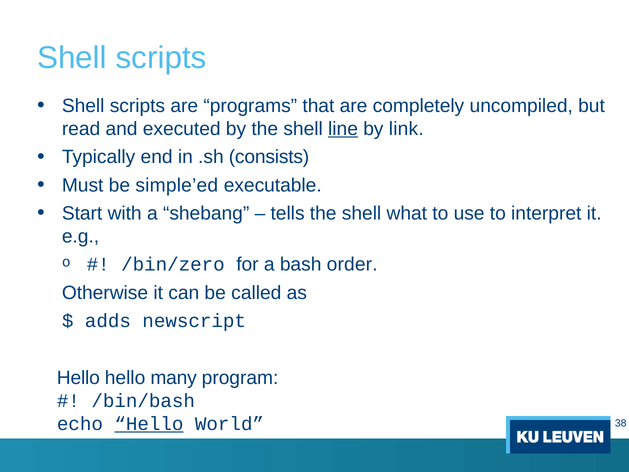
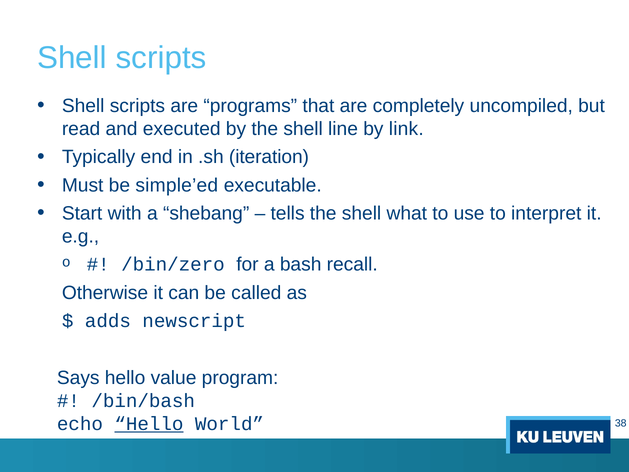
line underline: present -> none (343, 129)
consists: consists -> iteration (269, 157)
order: order -> recall (352, 264)
Hello: Hello -> Says (78, 378)
many: many -> value (174, 378)
